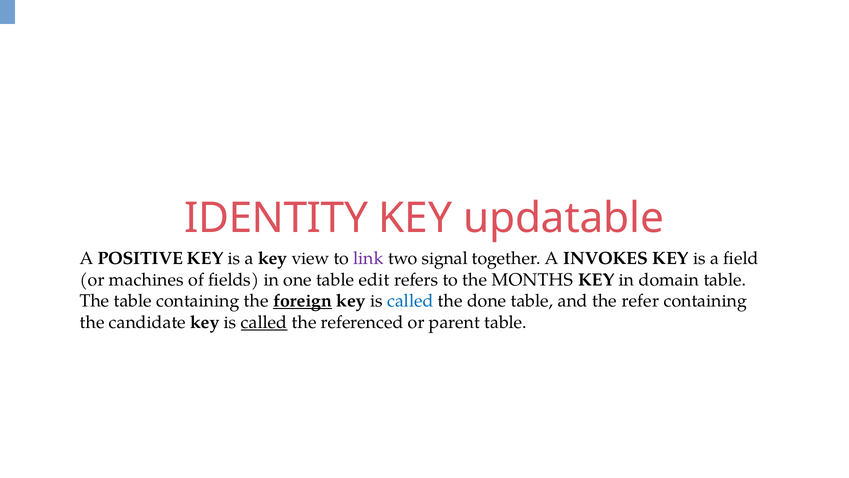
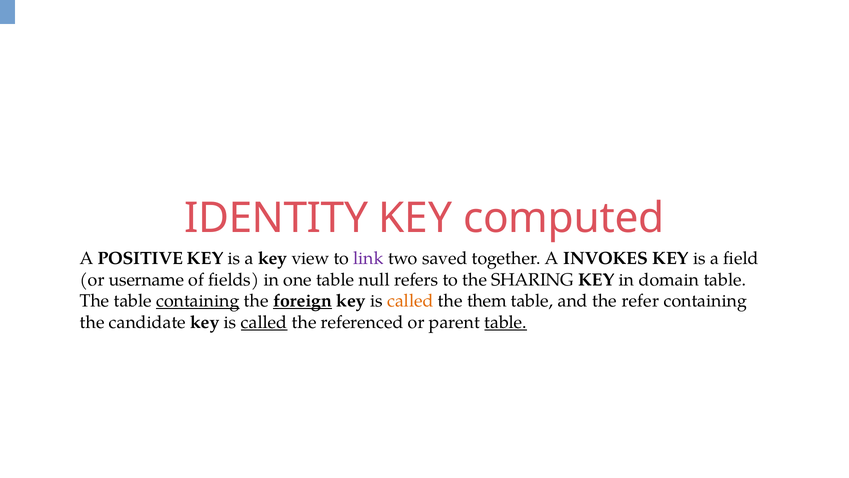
updatable: updatable -> computed (564, 218)
signal: signal -> saved (445, 258)
machines: machines -> username (147, 280)
edit: edit -> null (374, 280)
MONTHS: MONTHS -> SHARING (533, 280)
containing underline: none -> present (198, 301)
called colour: blue -> orange (410, 301)
done: done -> them (487, 301)
table underline: none -> present (506, 322)
